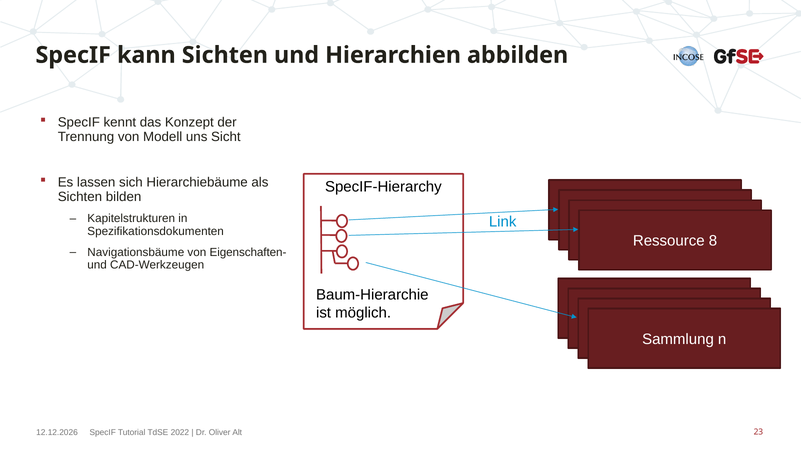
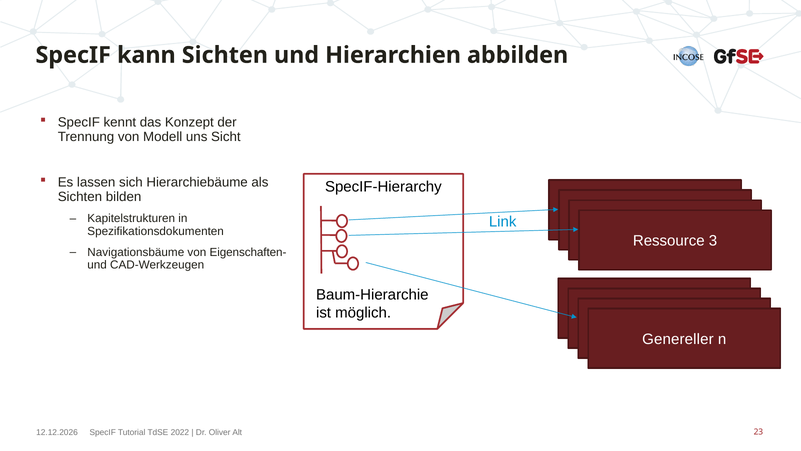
8: 8 -> 3 (713, 241)
Sammlung: Sammlung -> Genereller (678, 339)
